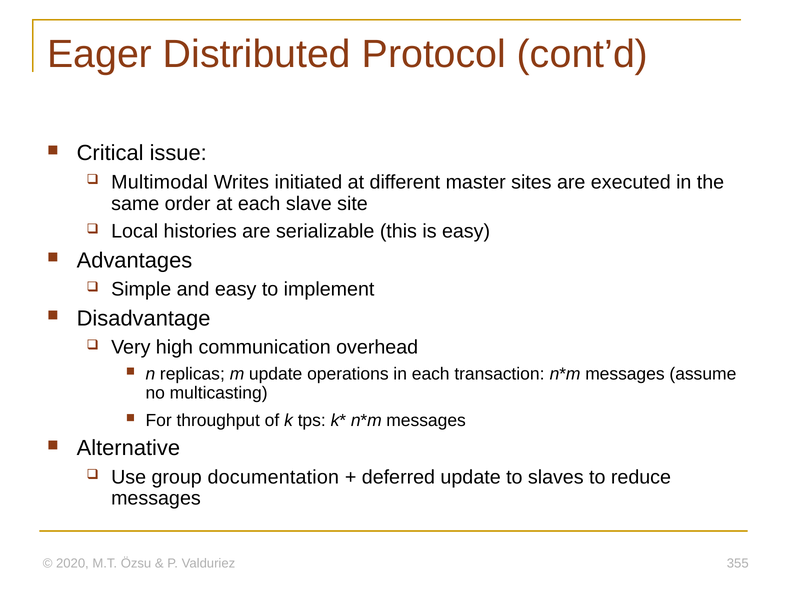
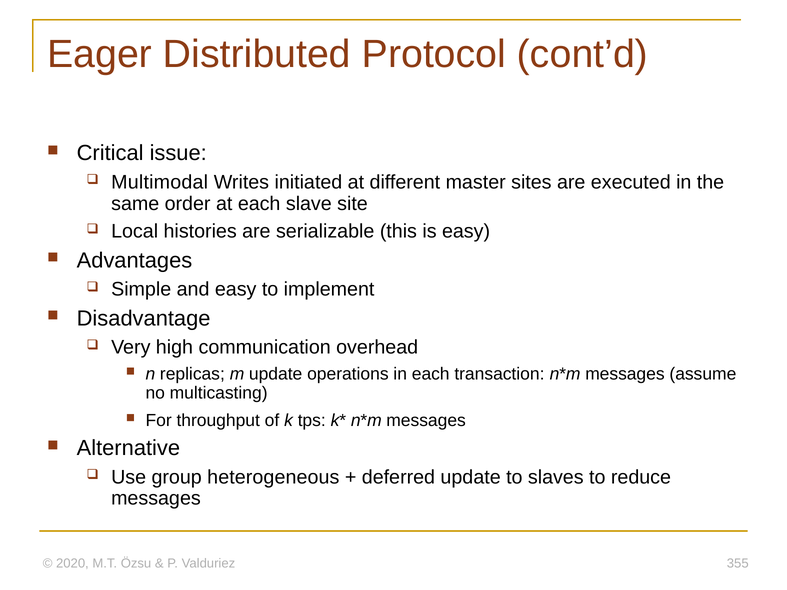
documentation: documentation -> heterogeneous (273, 477)
